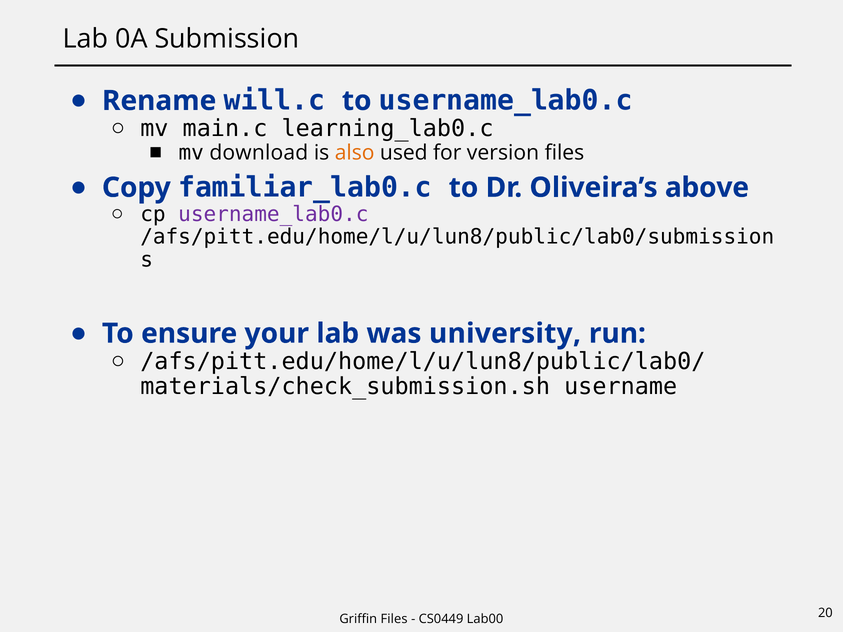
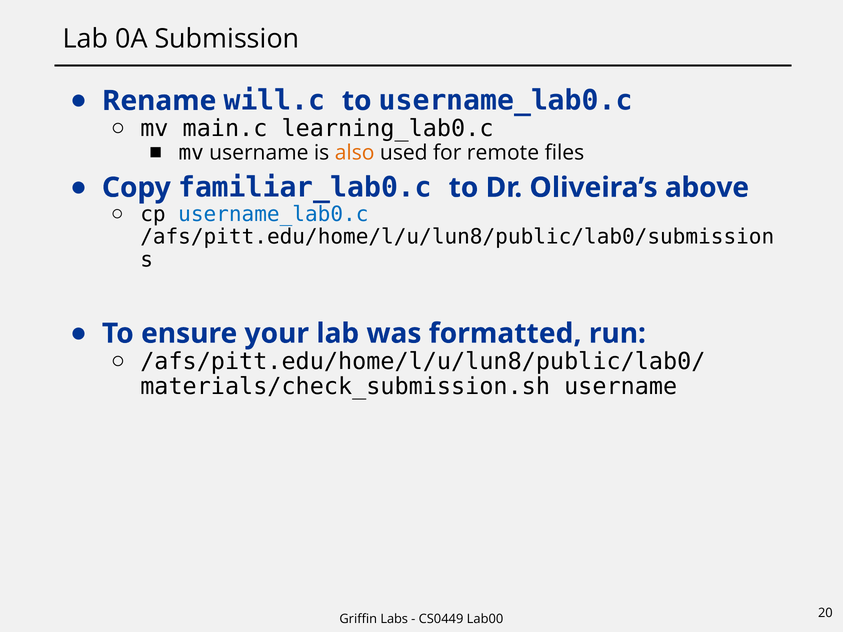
mv download: download -> username (259, 153)
version: version -> remote (503, 153)
username_lab0.c colour: purple -> blue (273, 214)
university: university -> formatted (505, 334)
Griffin Files: Files -> Labs (394, 619)
